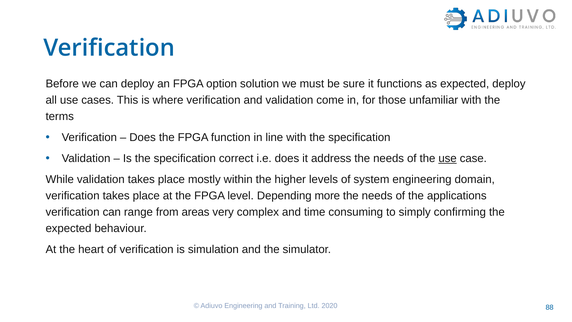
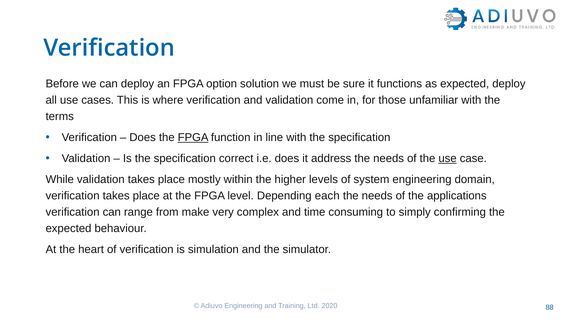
FPGA underline: none -> present (193, 137)
more: more -> each (327, 196)
areas: areas -> make (195, 212)
